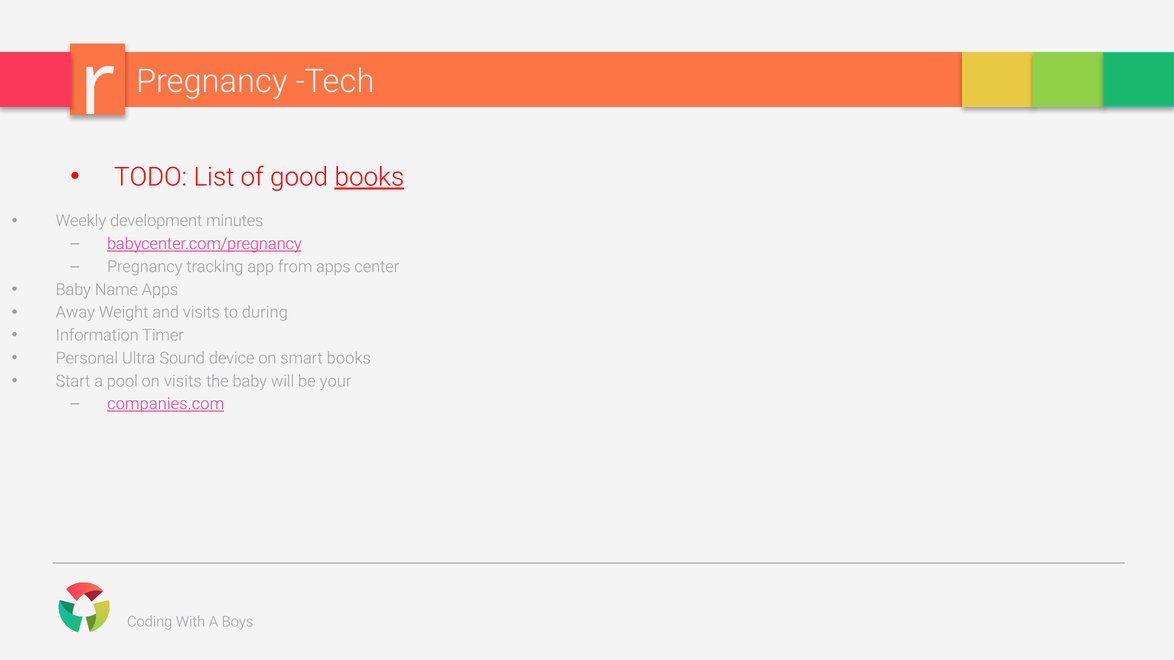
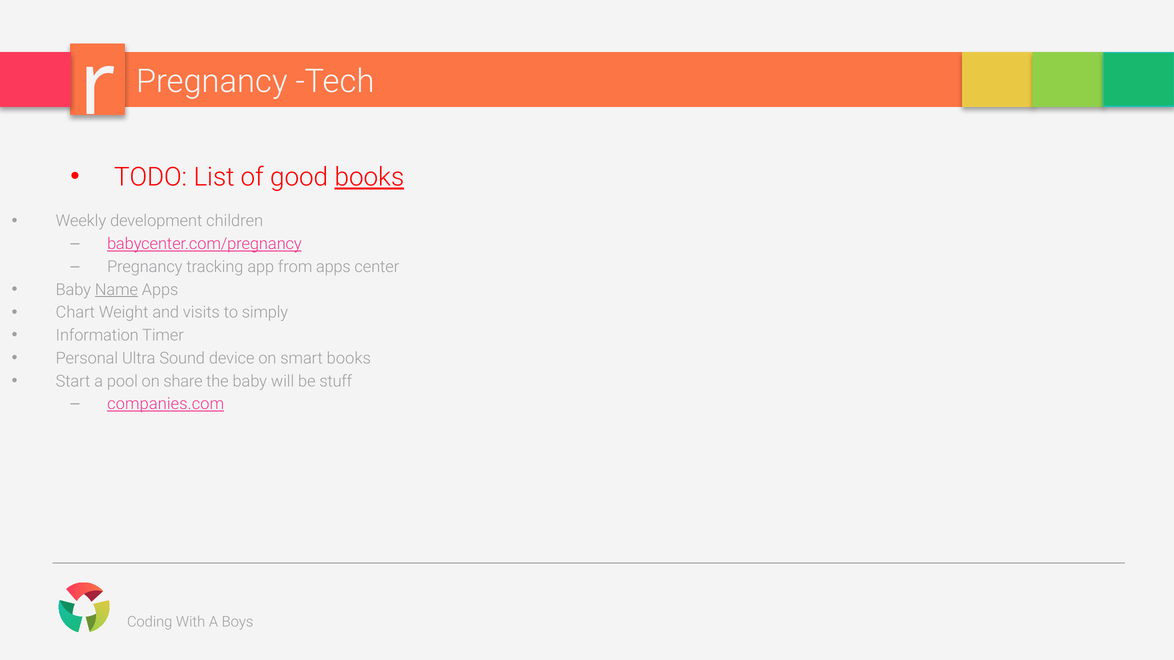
minutes: minutes -> children (235, 221)
Name underline: none -> present (116, 290)
Away: Away -> Chart (75, 313)
during: during -> simply (265, 313)
on visits: visits -> share (183, 381)
your: your -> stuff (336, 381)
